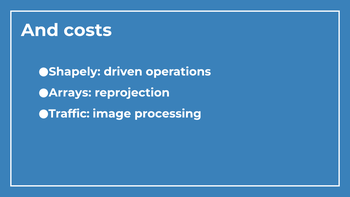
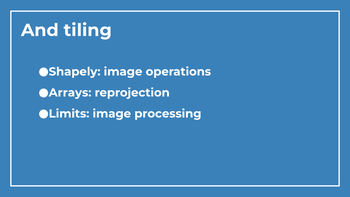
costs: costs -> tiling (88, 30)
Shapely driven: driven -> image (123, 72)
Traffic: Traffic -> Limits (69, 114)
